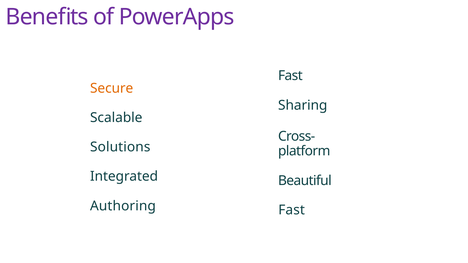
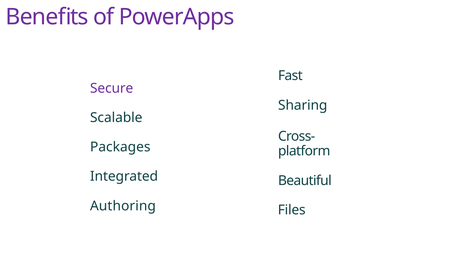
Secure colour: orange -> purple (112, 88)
Solutions: Solutions -> Packages (120, 147)
Fast: Fast -> Files (292, 210)
